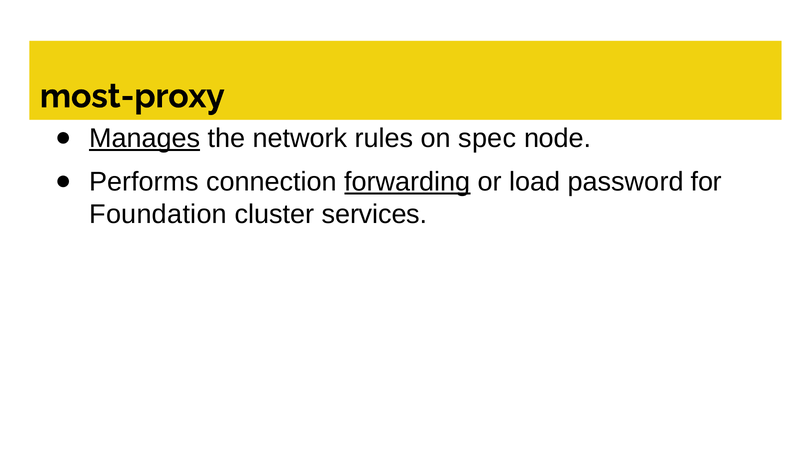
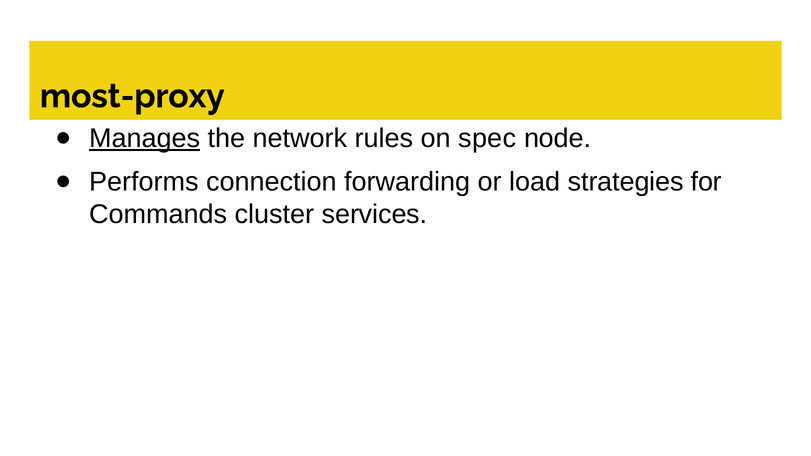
forwarding underline: present -> none (407, 182)
password: password -> strategies (626, 182)
Foundation: Foundation -> Commands (158, 214)
